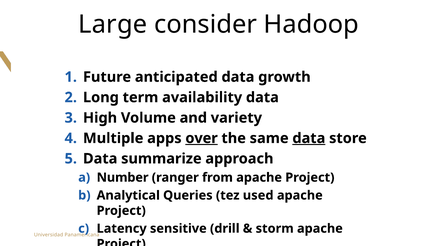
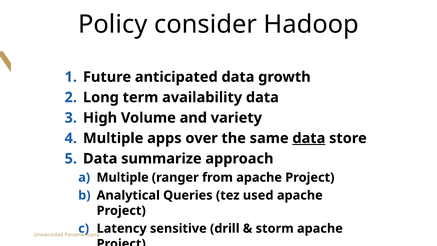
Large: Large -> Policy (113, 24)
over underline: present -> none (202, 138)
Number: Number -> Multiple (123, 177)
